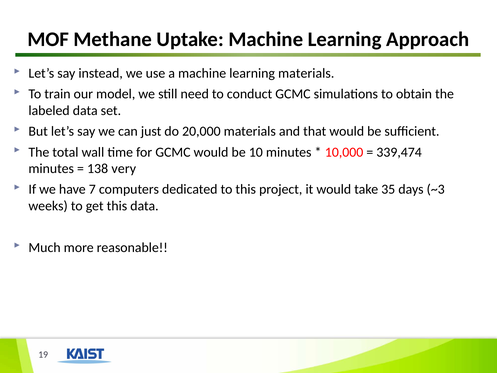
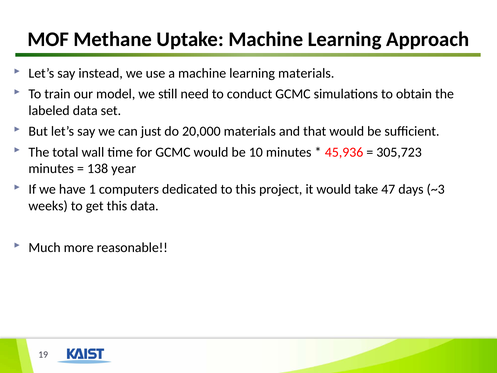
10,000: 10,000 -> 45,936 (344, 152)
339,474: 339,474 -> 305,723 (399, 152)
very: very -> year (124, 169)
7: 7 -> 1 (92, 189)
35: 35 -> 47 (388, 189)
